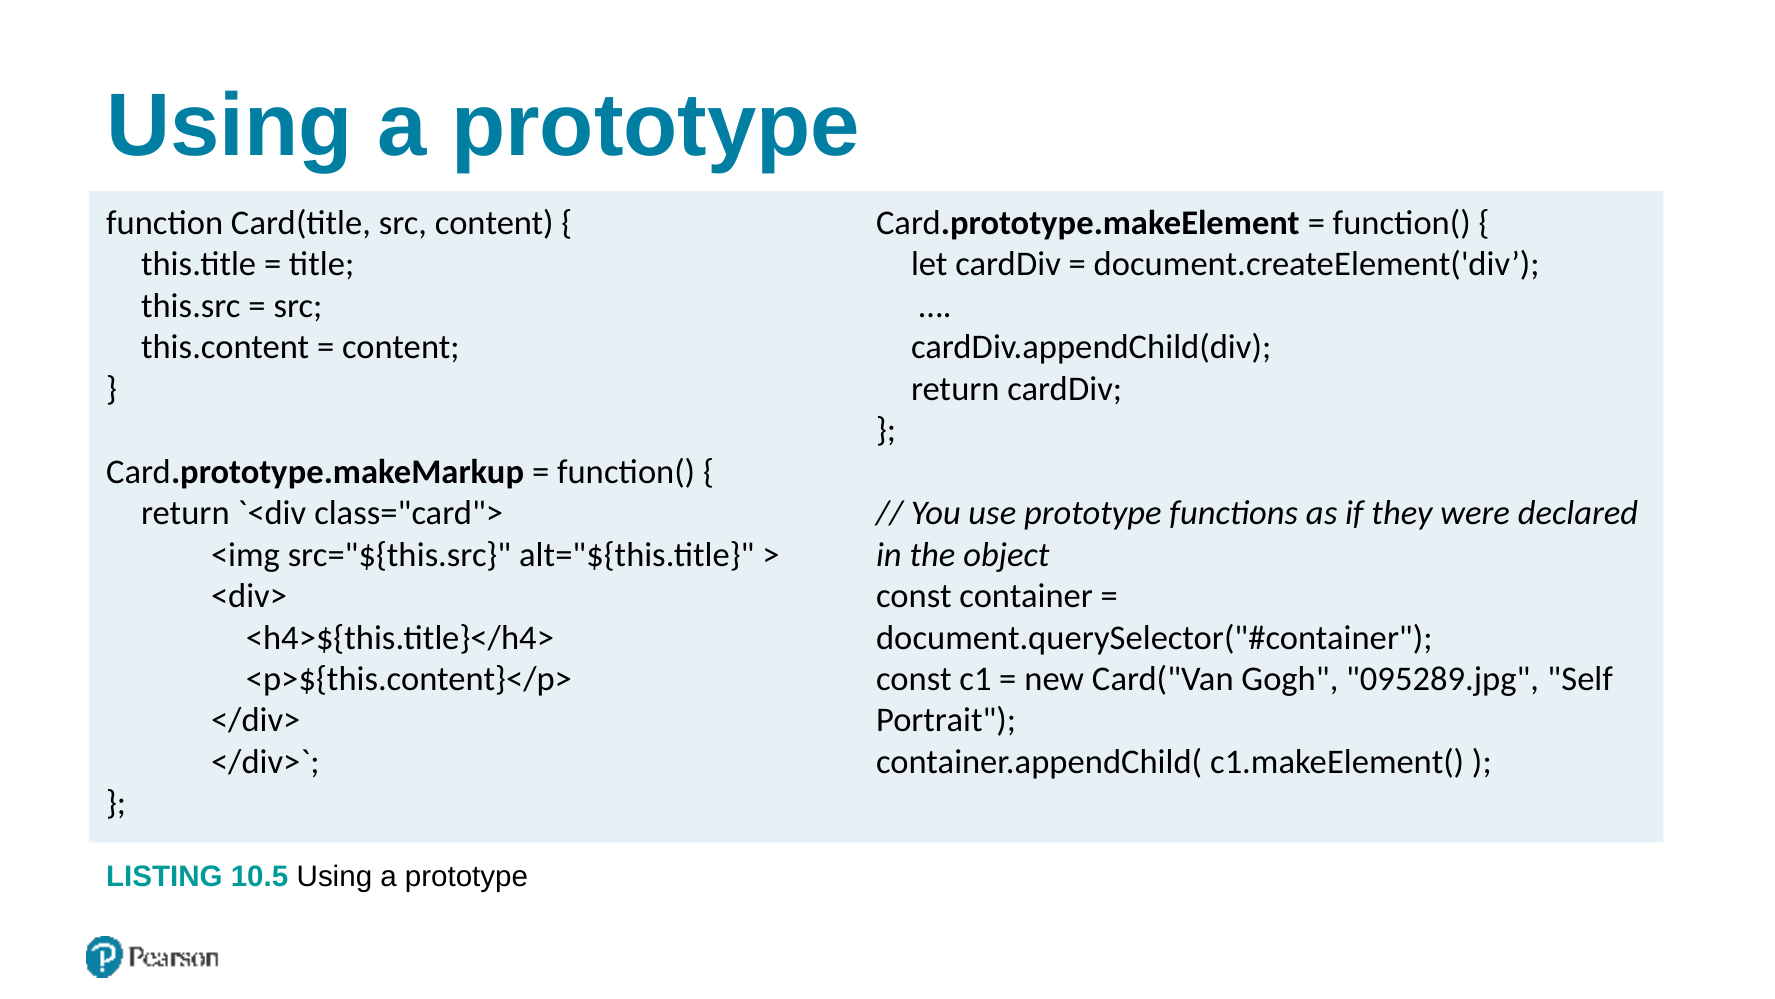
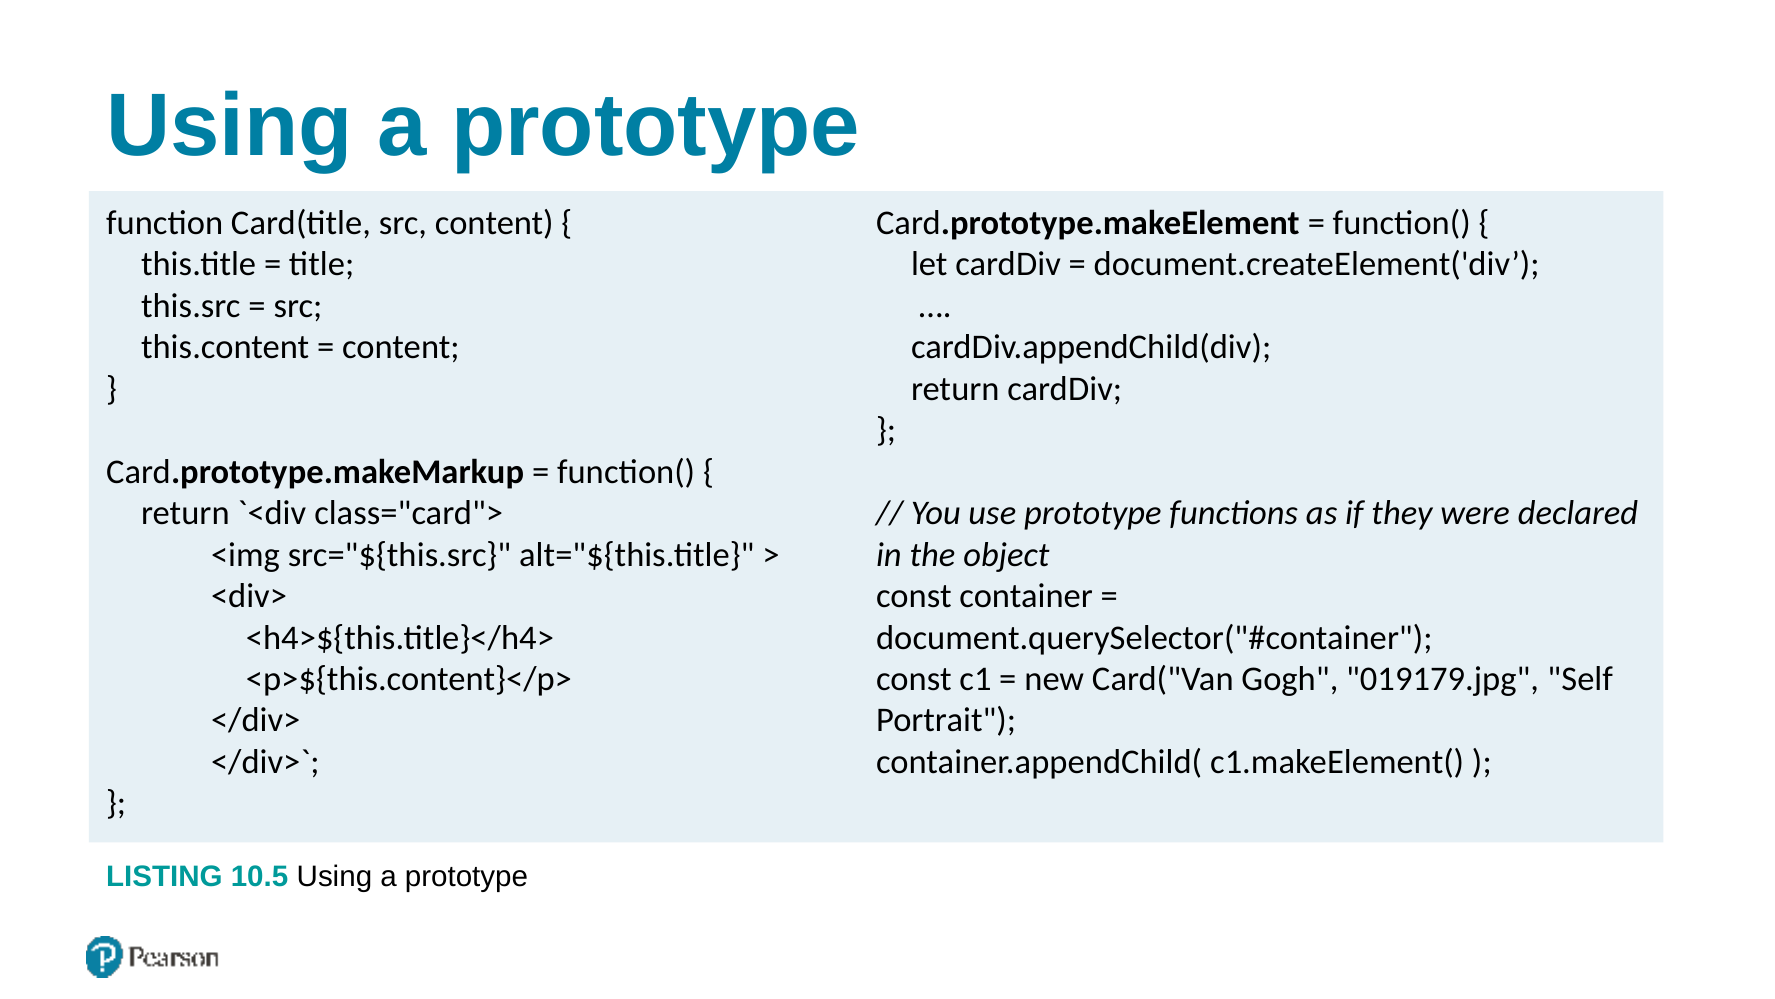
095289.jpg: 095289.jpg -> 019179.jpg (1443, 679)
